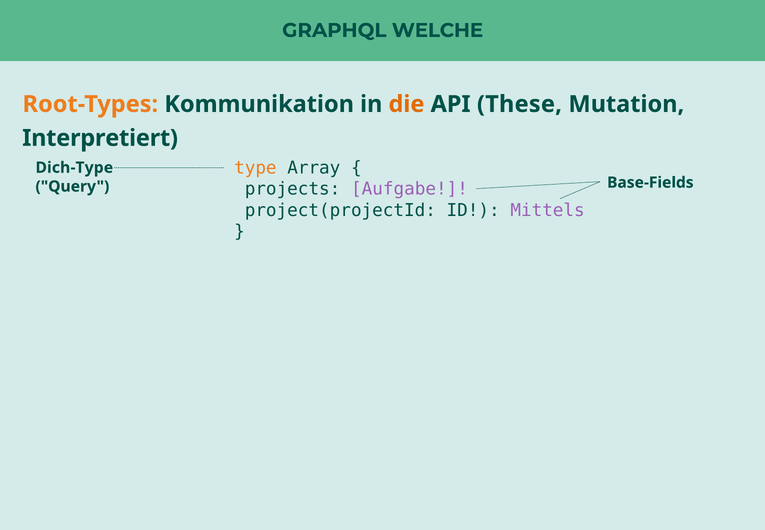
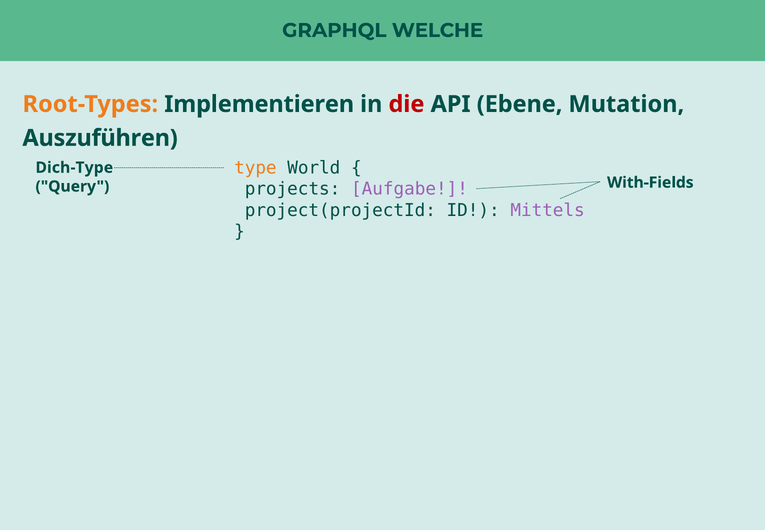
Kommunikation: Kommunikation -> Implementieren (259, 104)
die colour: orange -> red (406, 104)
These: These -> Ebene (520, 104)
Interpretiert: Interpretiert -> Auszuführen (100, 138)
Array: Array -> World (314, 168)
Base-Fields: Base-Fields -> With-Fields (650, 182)
